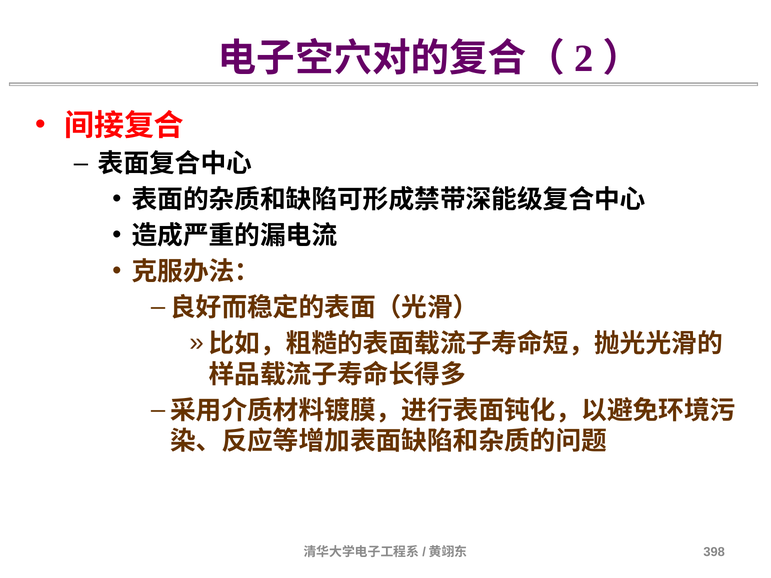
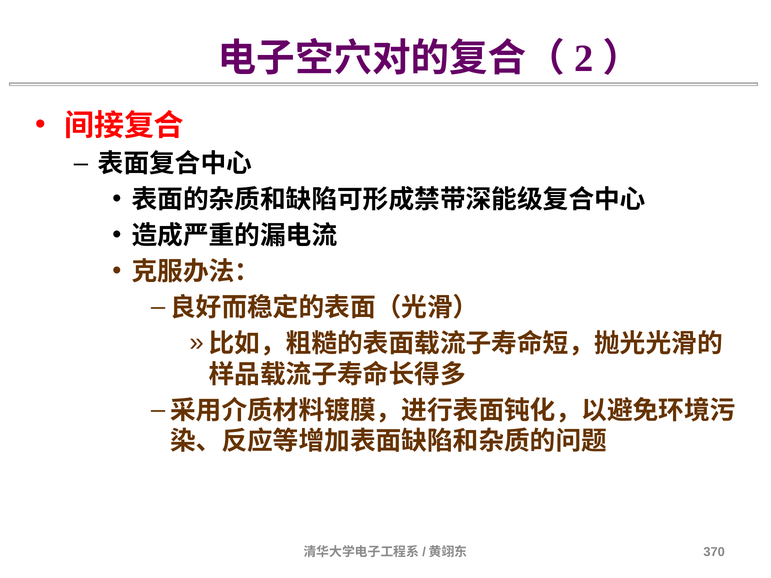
398: 398 -> 370 (714, 552)
